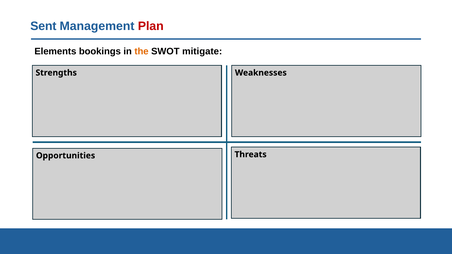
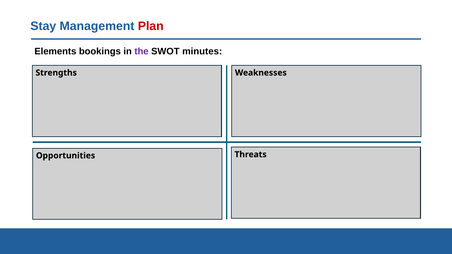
Sent: Sent -> Stay (43, 26)
the colour: orange -> purple (142, 51)
mitigate: mitigate -> minutes (202, 51)
